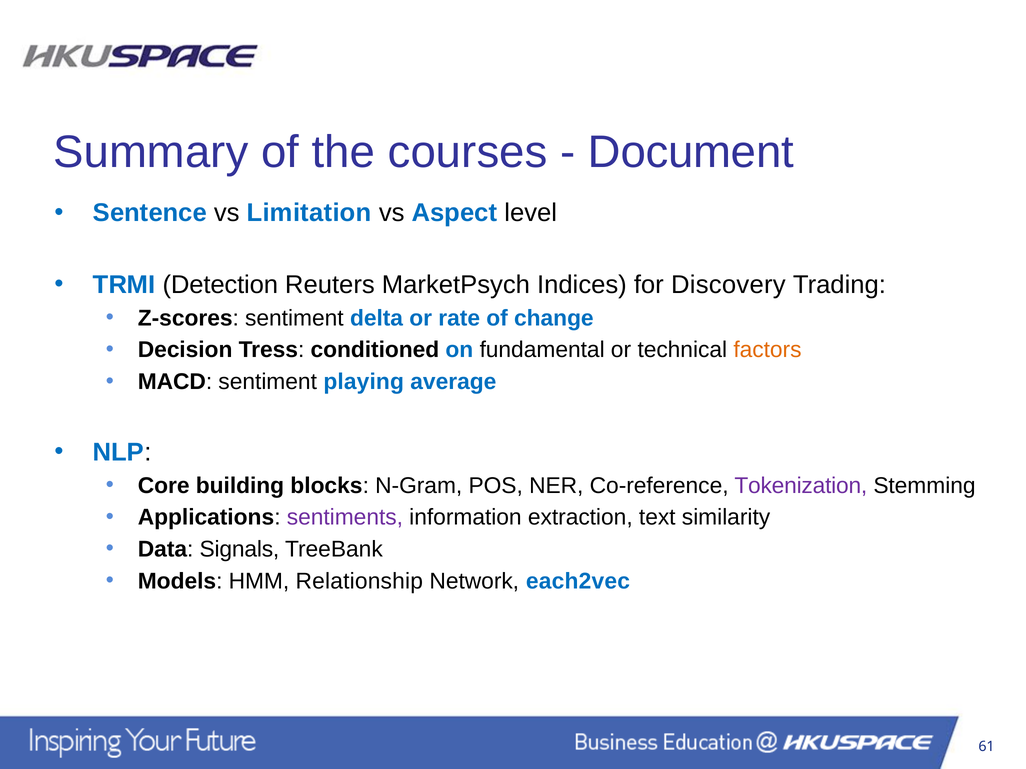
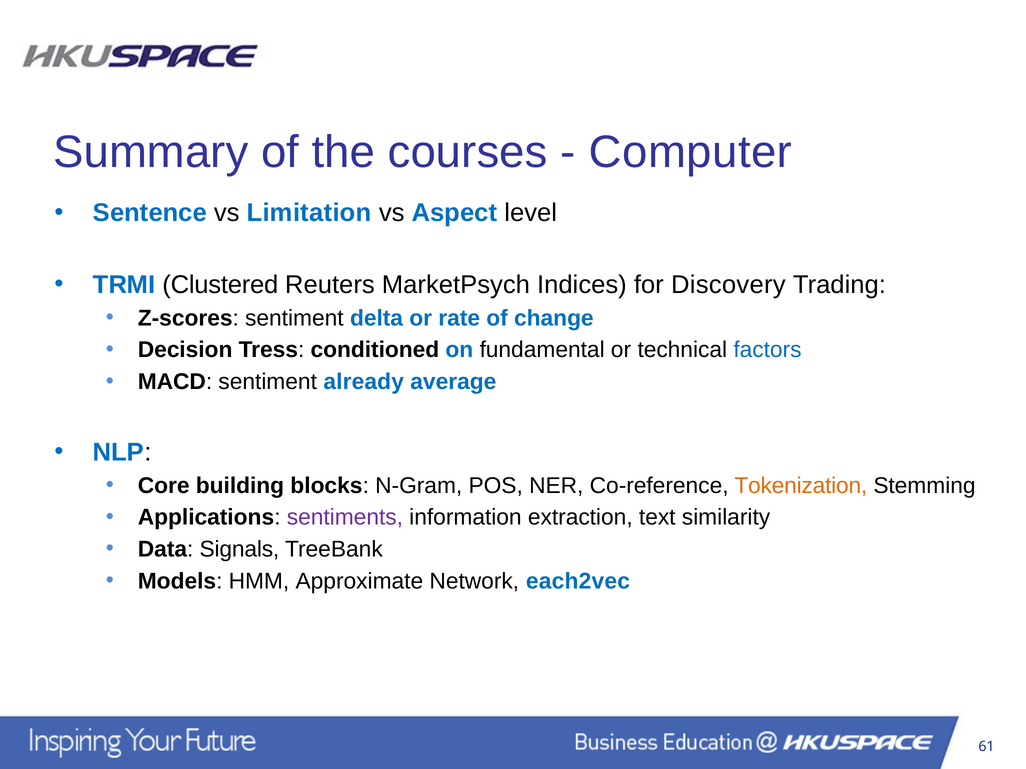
Document: Document -> Computer (690, 153)
Detection: Detection -> Clustered (220, 285)
factors colour: orange -> blue (768, 350)
playing: playing -> already (364, 382)
Tokenization colour: purple -> orange (801, 486)
Relationship: Relationship -> Approximate (359, 582)
